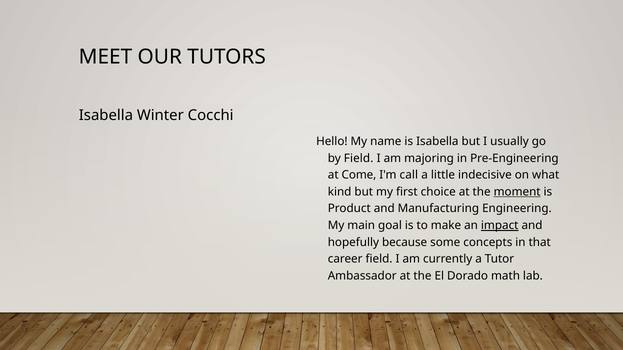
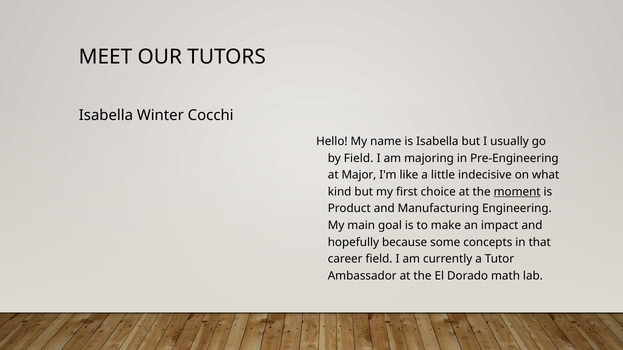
Come: Come -> Major (359, 175)
call: call -> like (409, 175)
impact underline: present -> none (500, 226)
